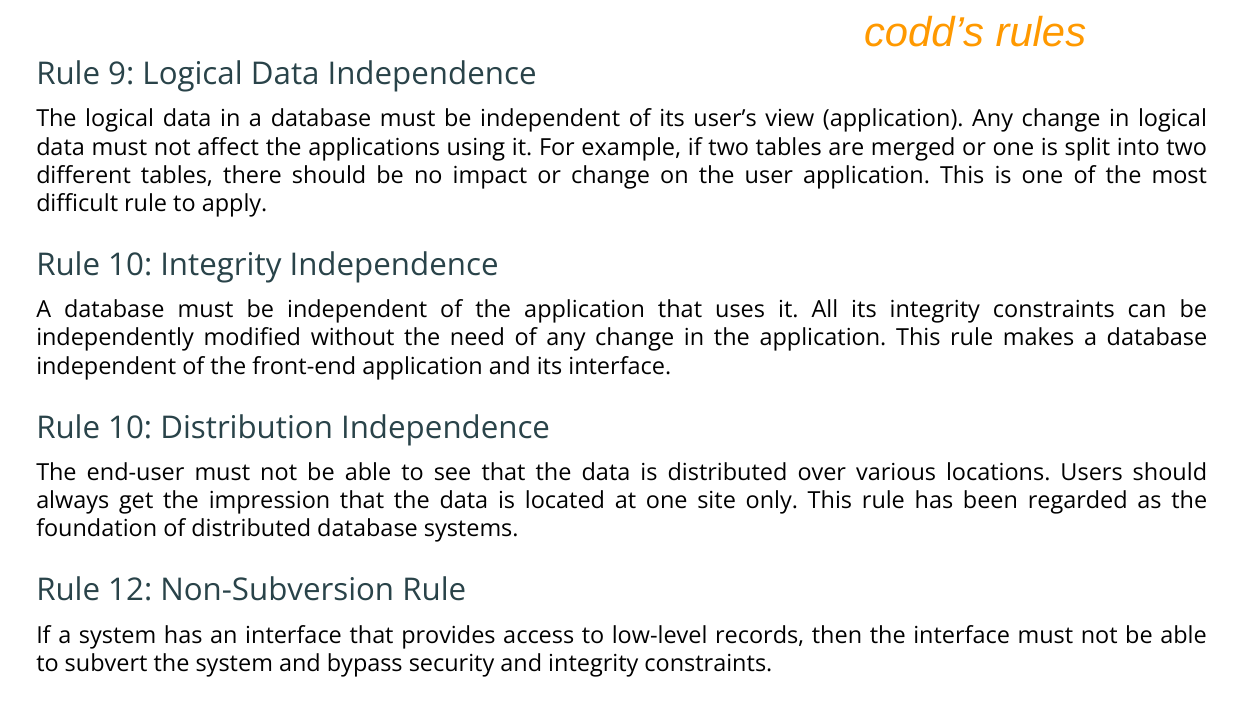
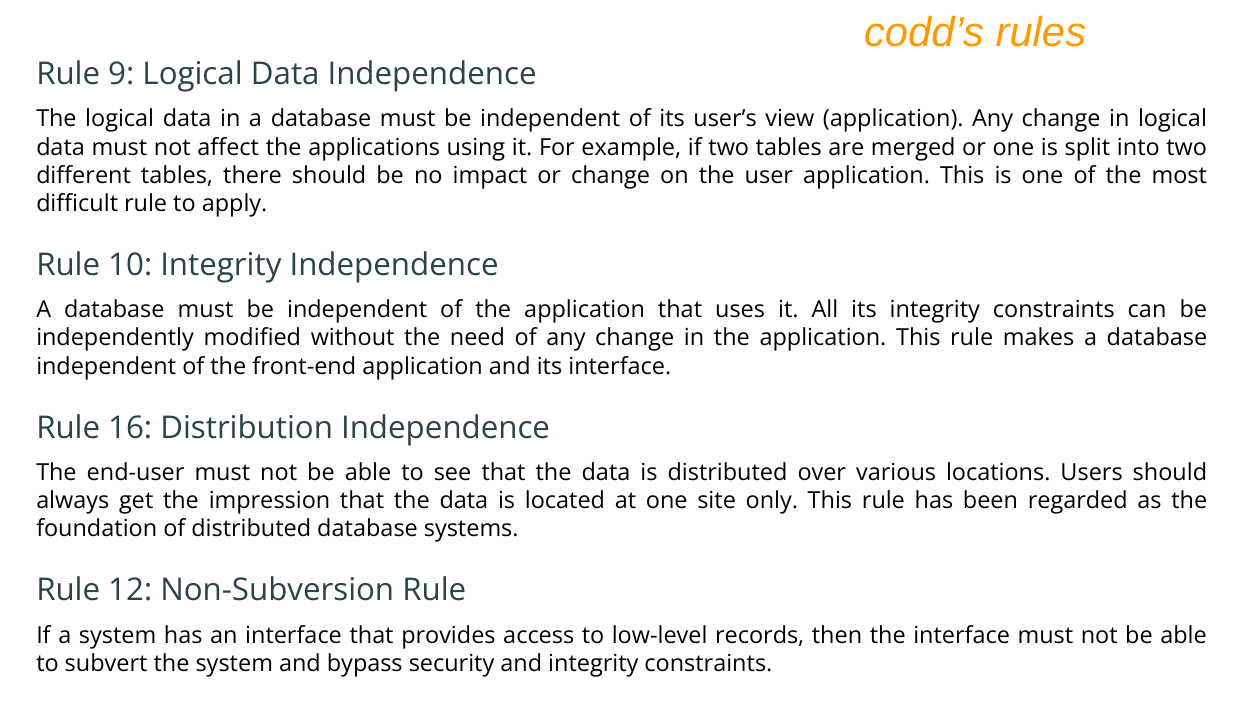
10: 10 -> 16 (130, 428)
